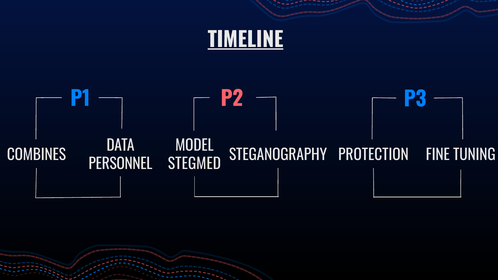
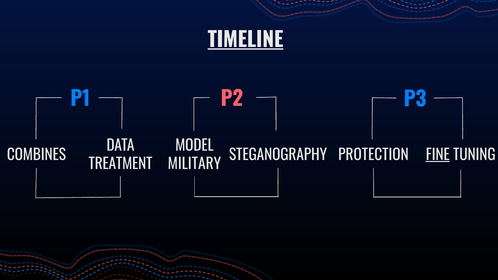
FINE underline: none -> present (438, 155)
PERSONNEL: PERSONNEL -> TREATMENT (120, 164)
STEGMED: STEGMED -> MILITARY (194, 164)
